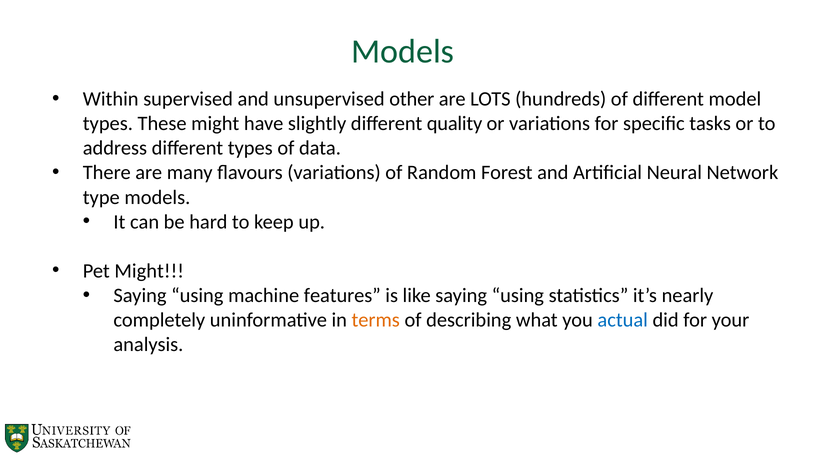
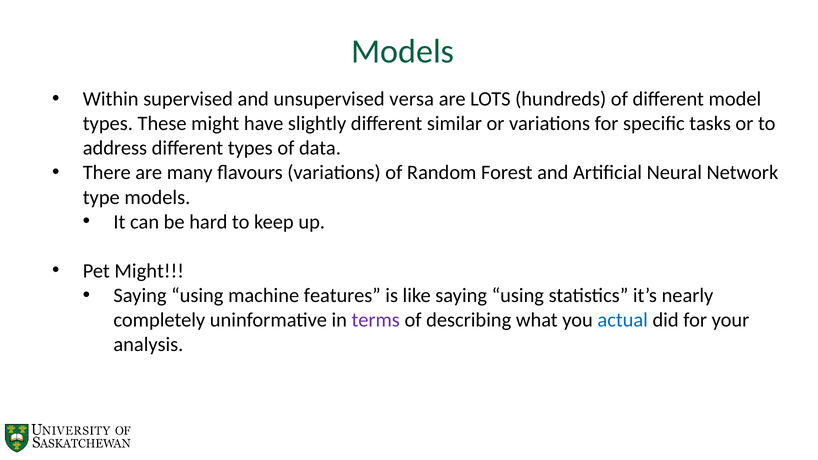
other: other -> versa (412, 99)
quality: quality -> similar (454, 124)
terms colour: orange -> purple (376, 320)
